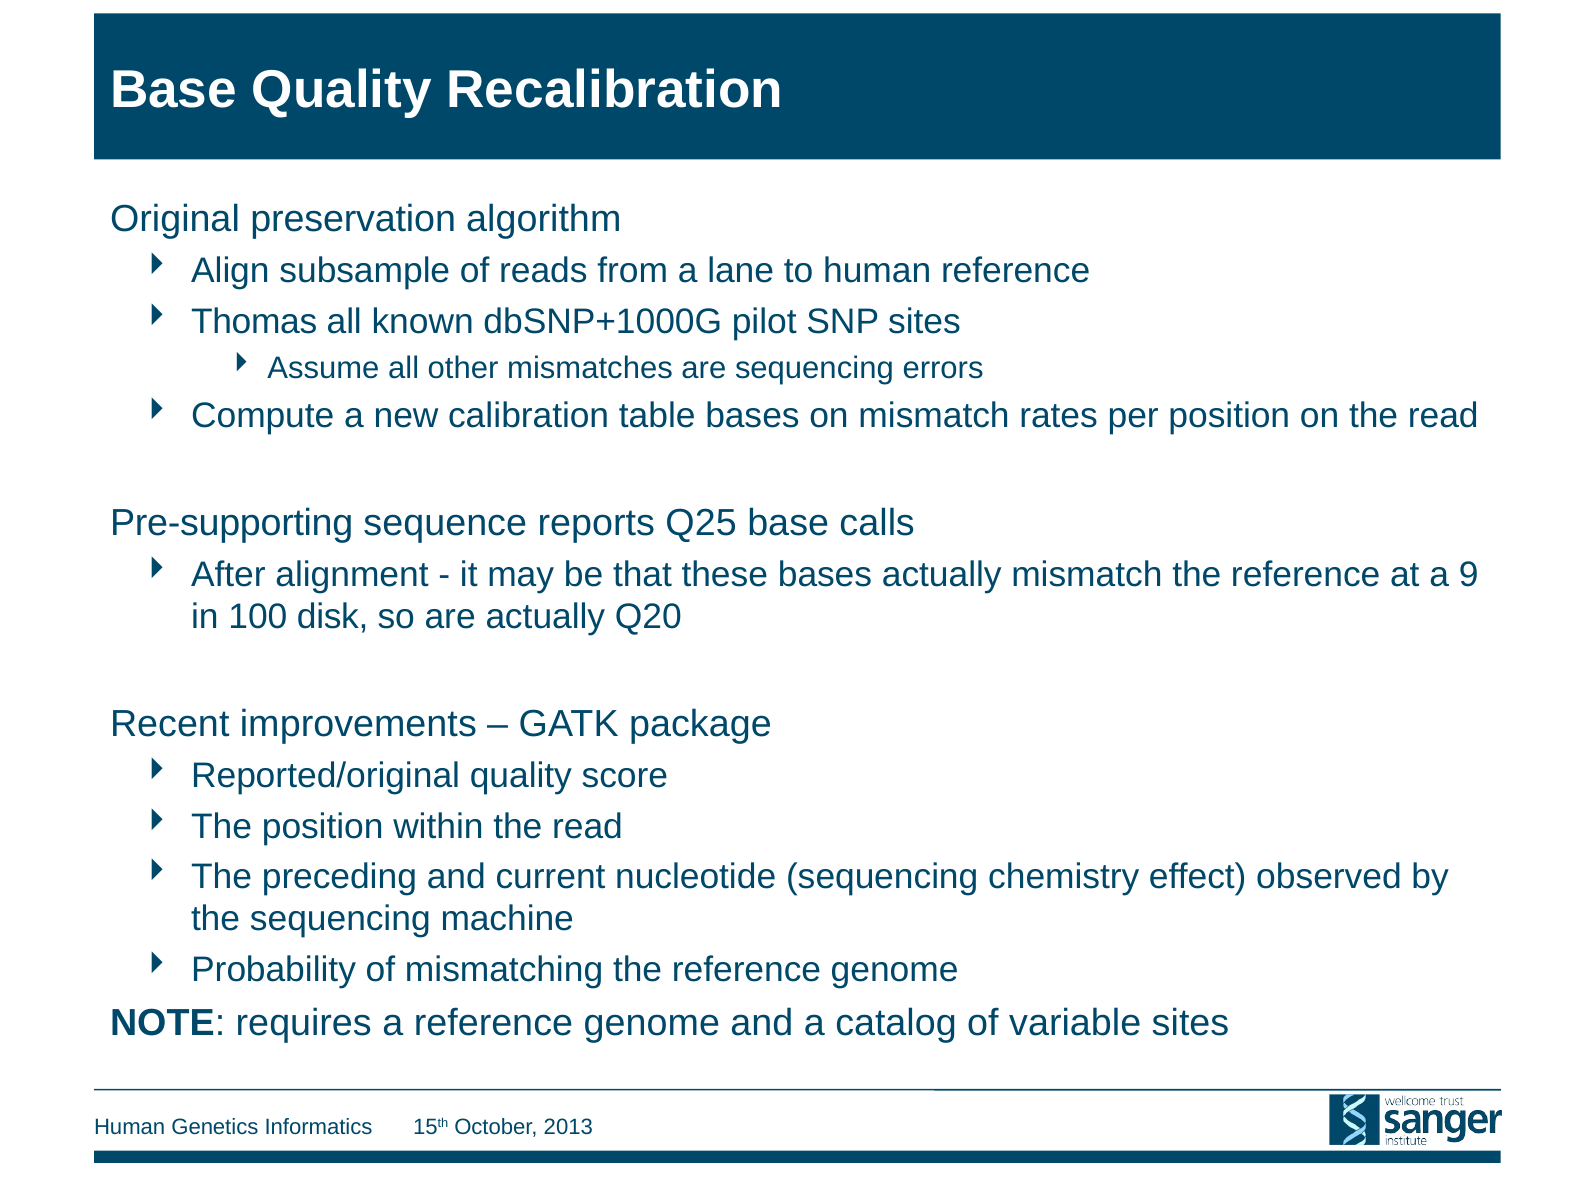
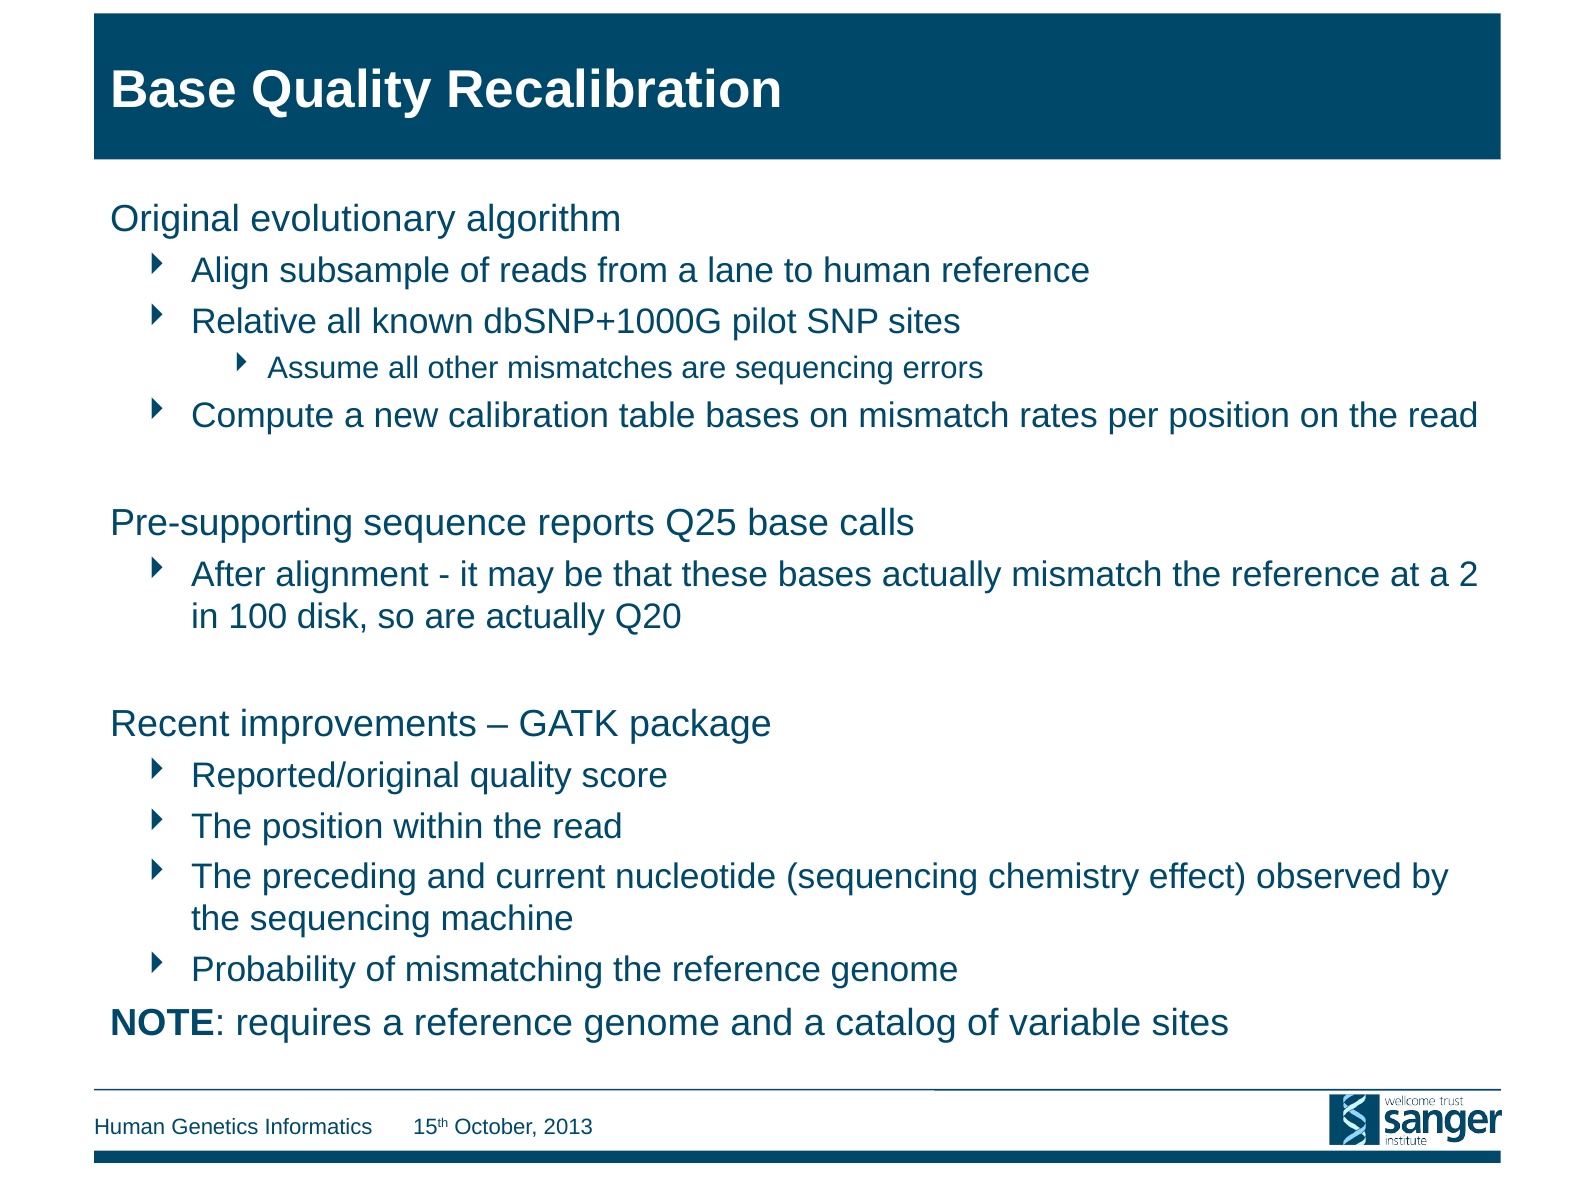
preservation: preservation -> evolutionary (353, 219)
Thomas: Thomas -> Relative (254, 321)
9: 9 -> 2 (1469, 575)
